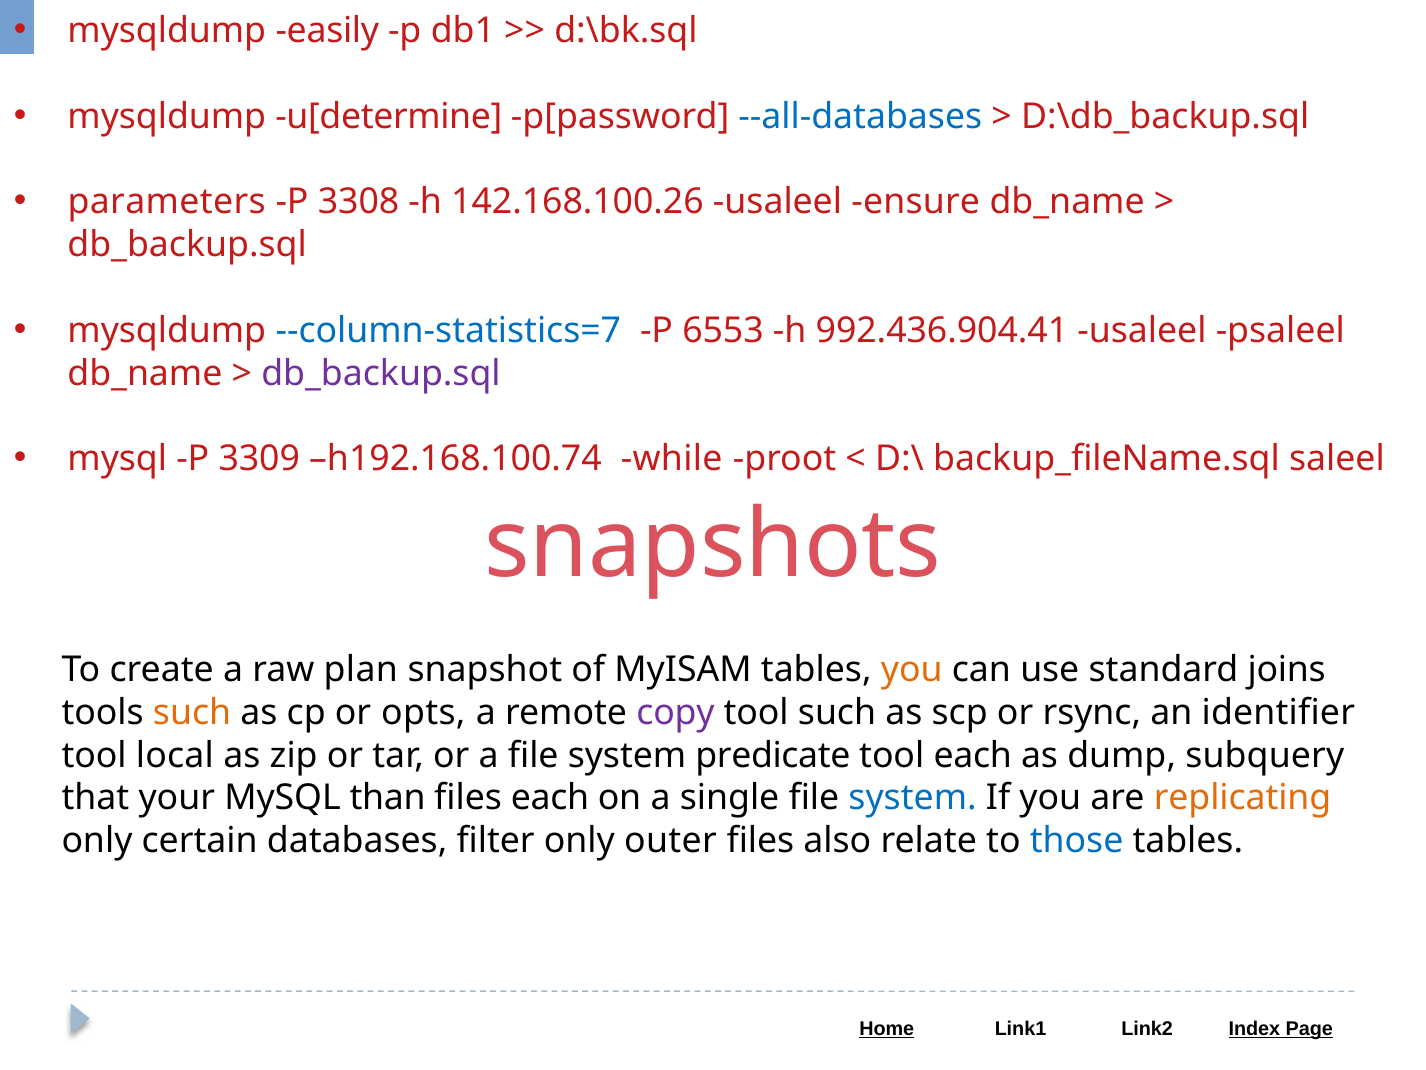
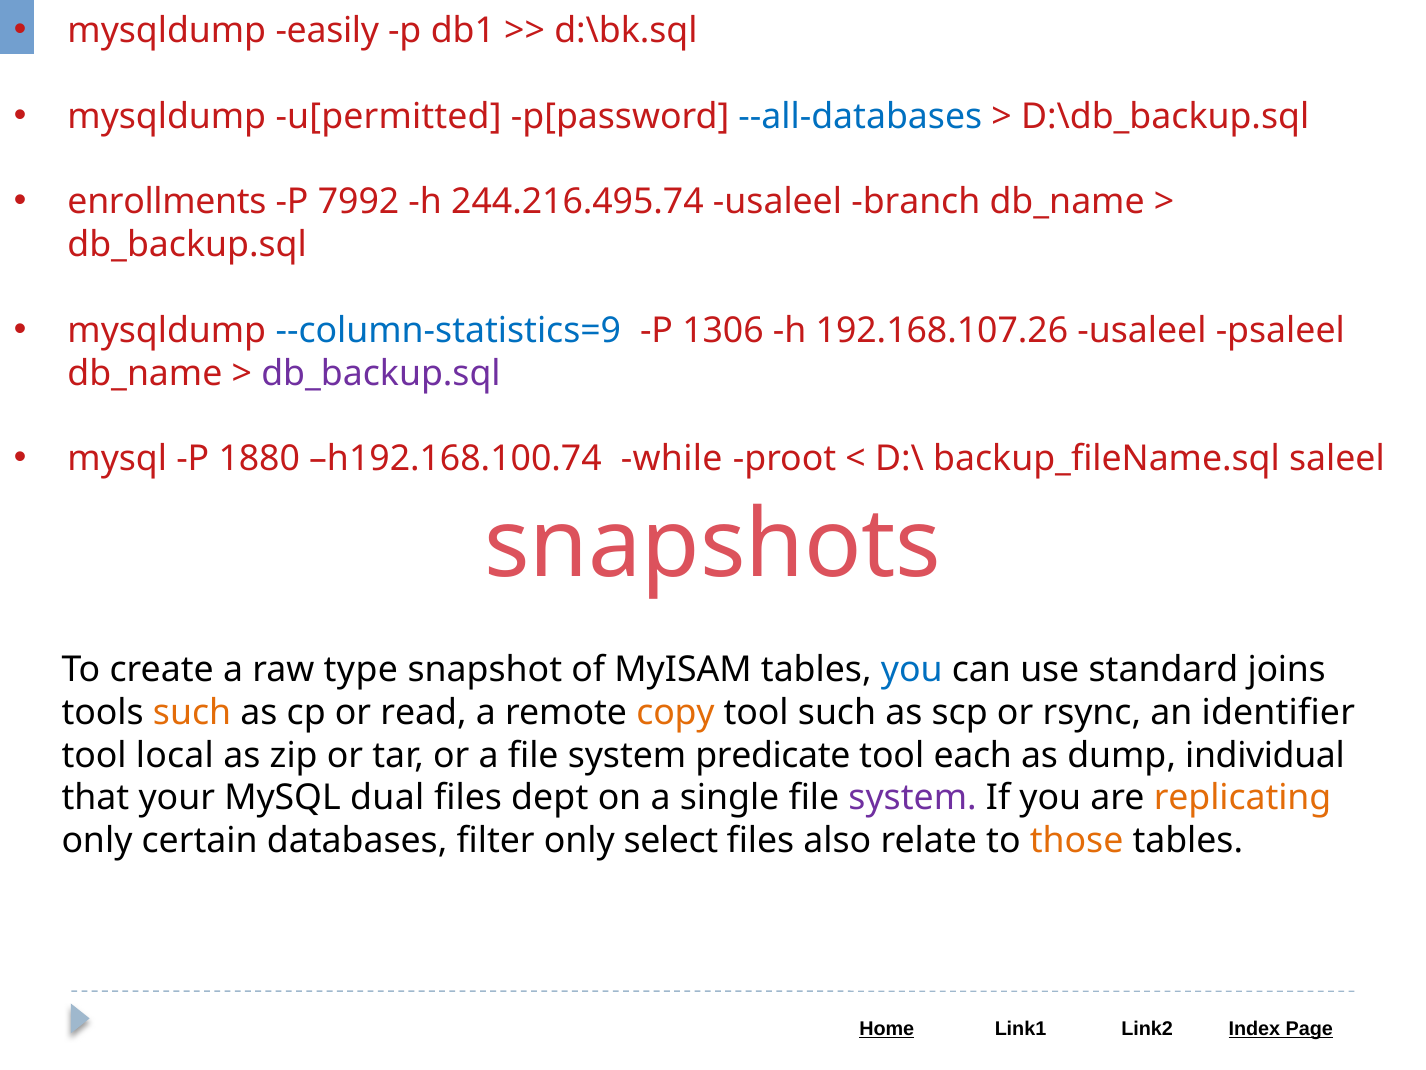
u[determine: u[determine -> u[permitted (389, 116)
parameters: parameters -> enrollments (167, 202)
3308: 3308 -> 7992 (359, 202)
142.168.100.26: 142.168.100.26 -> 244.216.495.74 (577, 202)
ensure: ensure -> branch (916, 202)
--column-statistics=7: --column-statistics=7 -> --column-statistics=9 (448, 330)
6553: 6553 -> 1306 (723, 330)
992.436.904.41: 992.436.904.41 -> 192.168.107.26 (942, 330)
3309: 3309 -> 1880 (259, 459)
plan: plan -> type (361, 669)
you colour: orange -> blue (912, 669)
opts: opts -> read (424, 712)
copy colour: purple -> orange (675, 712)
subquery: subquery -> individual (1265, 755)
than: than -> dual (387, 798)
files each: each -> dept (550, 798)
system colour: blue -> purple (913, 798)
outer: outer -> select (671, 841)
those colour: blue -> orange (1077, 841)
